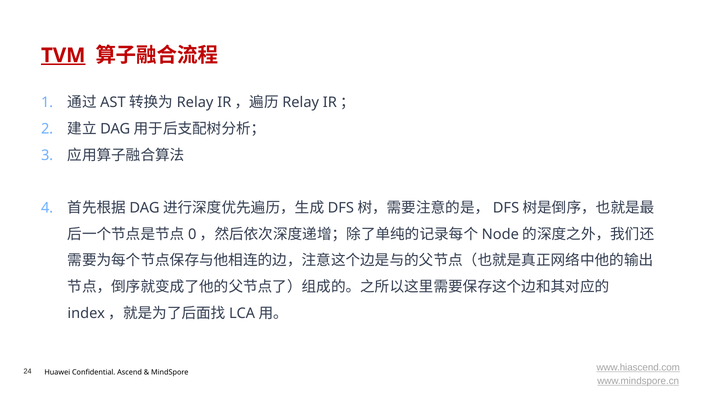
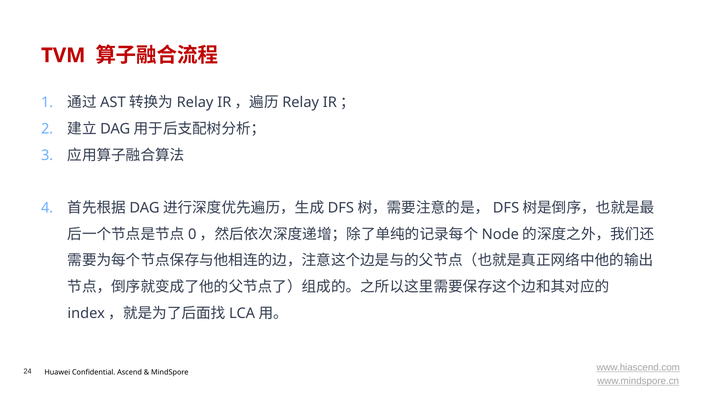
TVM underline: present -> none (63, 55)
